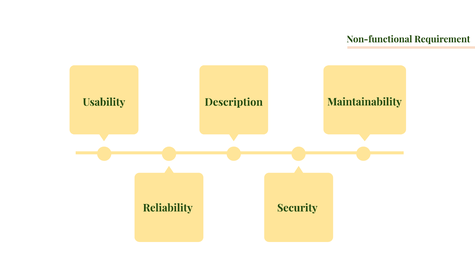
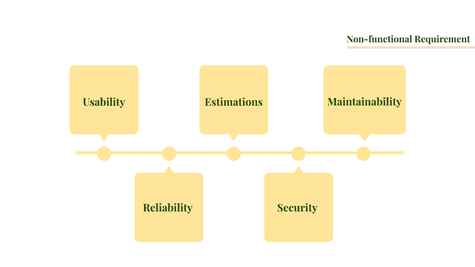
Description: Description -> Estimations (234, 102)
